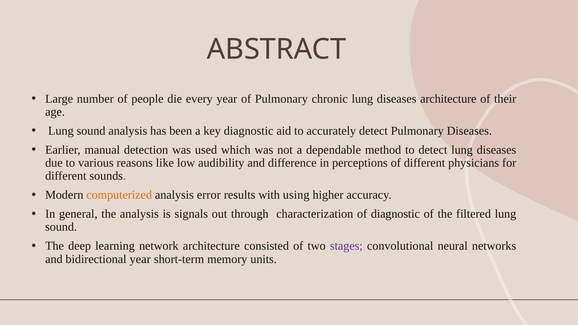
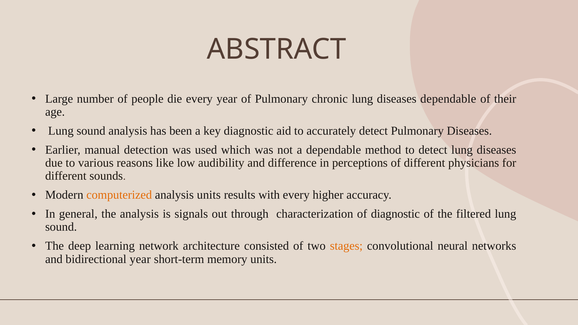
diseases architecture: architecture -> dependable (448, 99)
analysis error: error -> units (209, 195)
with using: using -> every (296, 195)
stages colour: purple -> orange (346, 246)
